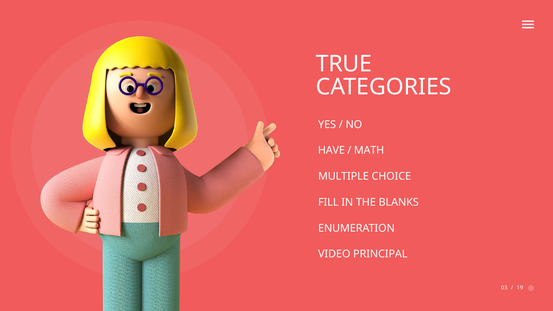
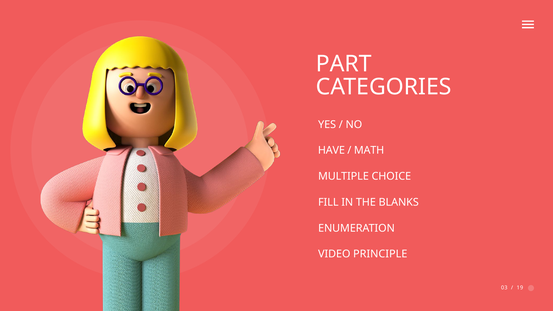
TRUE: TRUE -> PART (344, 64)
PRINCIPAL: PRINCIPAL -> PRINCIPLE (380, 254)
